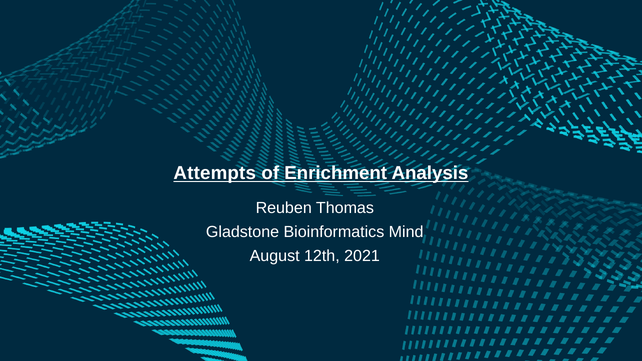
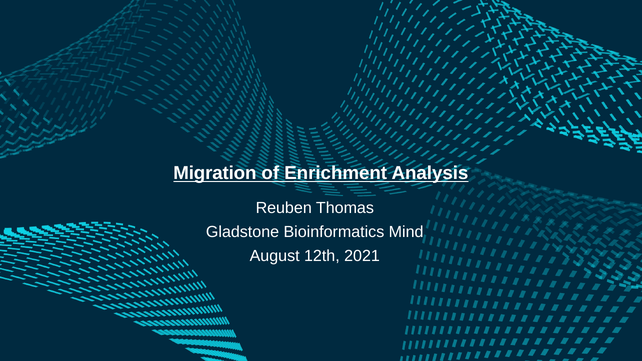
Attempts: Attempts -> Migration (215, 173)
